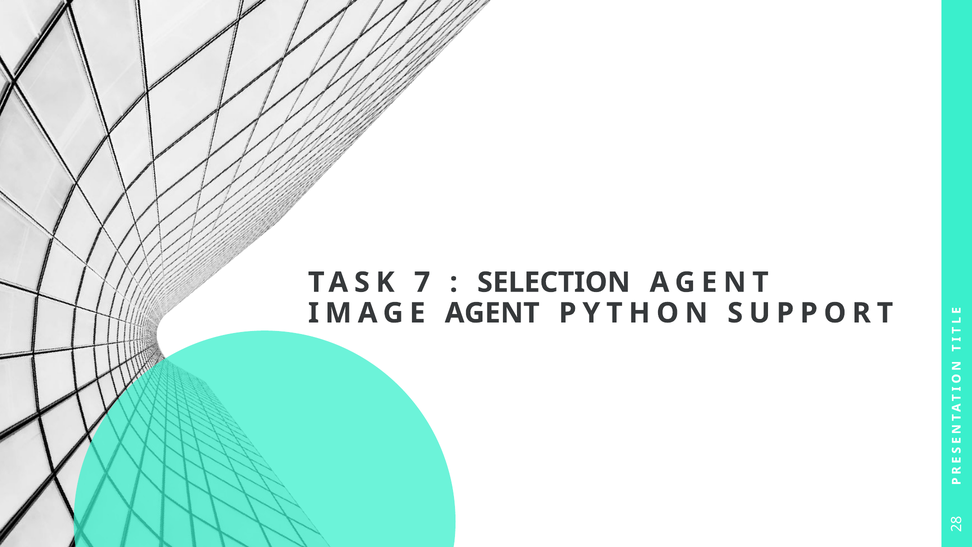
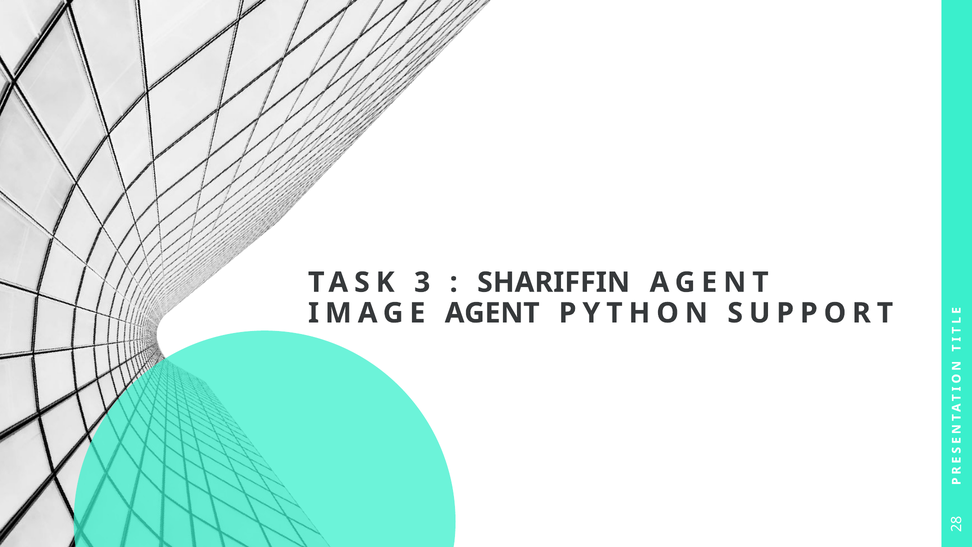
7: 7 -> 3 (422, 282)
SELECTION: SELECTION -> SHARIFFIN (554, 282)
